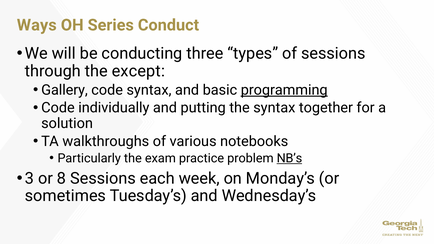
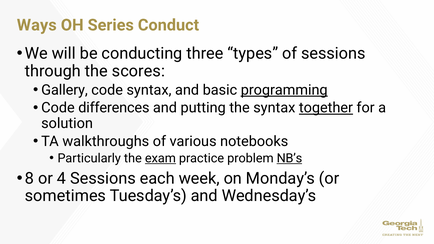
except: except -> scores (138, 71)
individually: individually -> differences (114, 108)
together underline: none -> present (326, 108)
exam underline: none -> present (160, 158)
3: 3 -> 8 (30, 178)
8: 8 -> 4 (61, 178)
